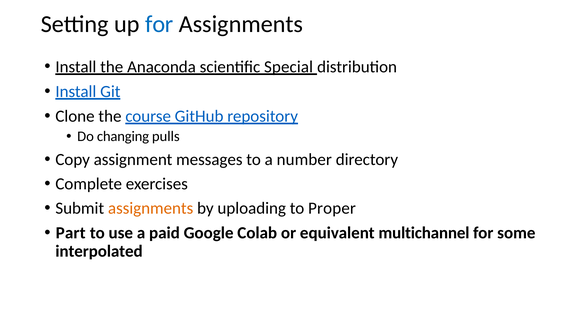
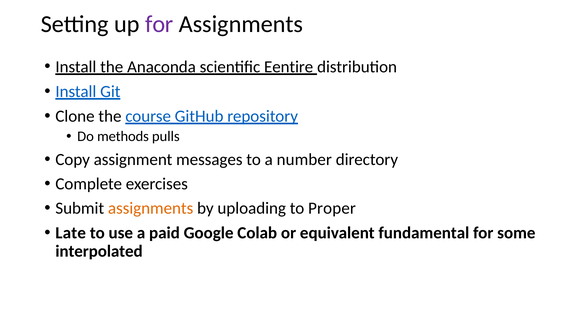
for colour: blue -> purple (159, 24)
Special: Special -> Eentire (289, 67)
changing: changing -> methods (123, 136)
Part: Part -> Late (71, 233)
multichannel: multichannel -> fundamental (424, 233)
